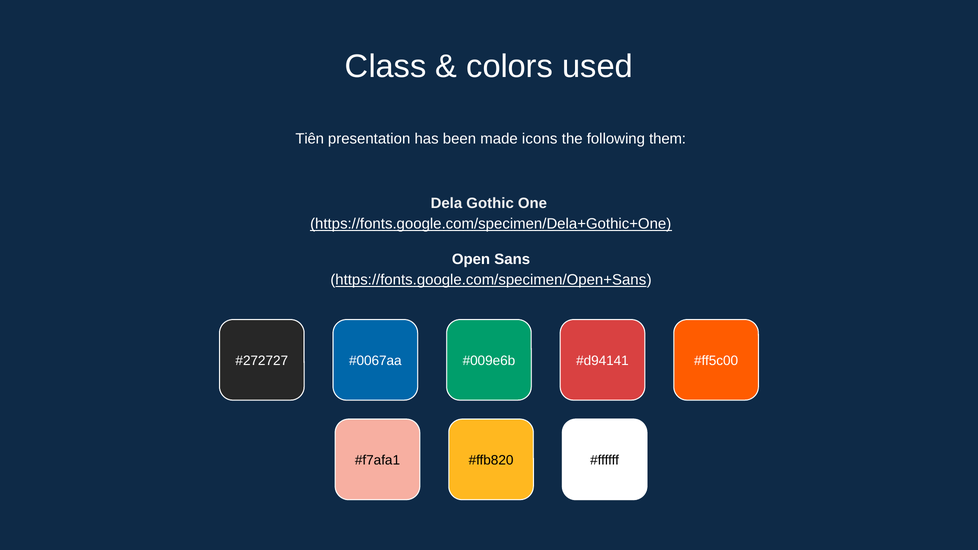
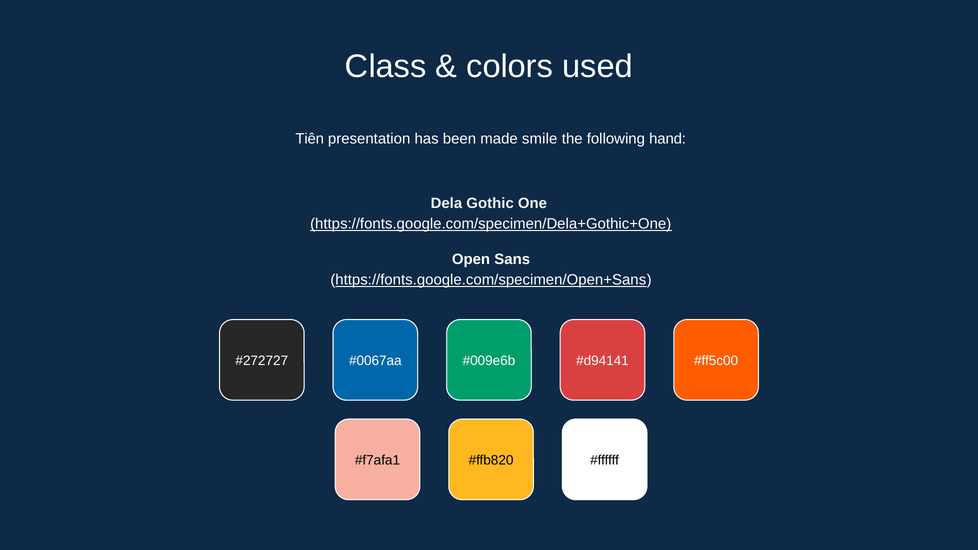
icons: icons -> smile (540, 139)
them: them -> hand (668, 139)
